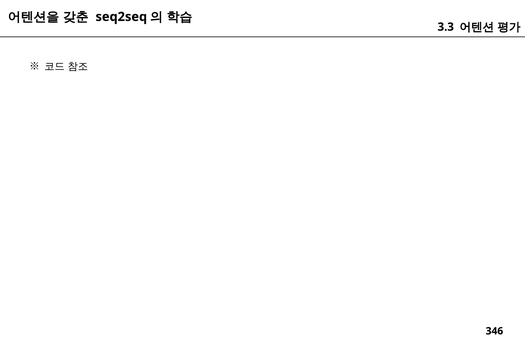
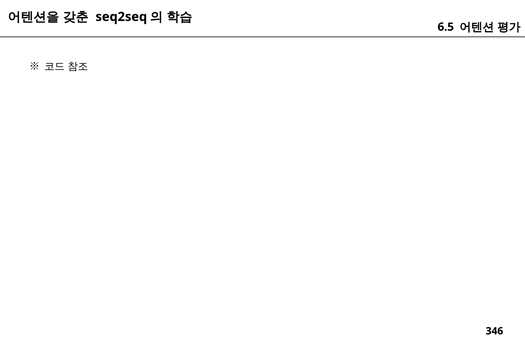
3.3: 3.3 -> 6.5 (446, 27)
